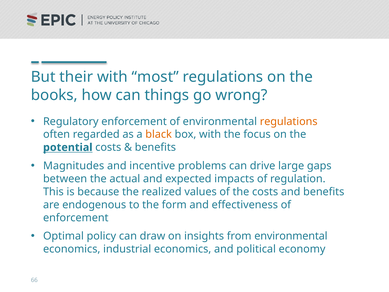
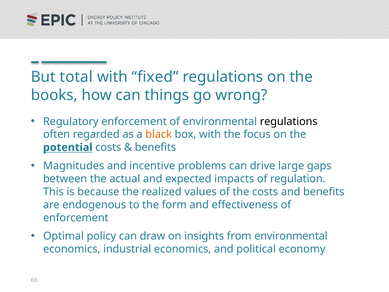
their: their -> total (76, 77)
most: most -> fixed (155, 77)
regulations colour: orange -> black (289, 121)
